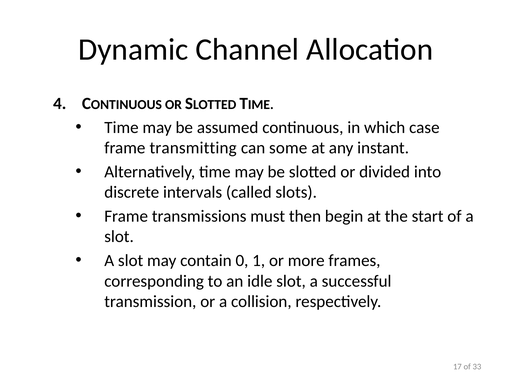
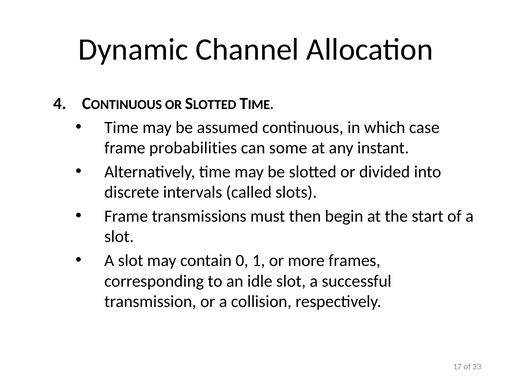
transmitting: transmitting -> probabilities (193, 148)
